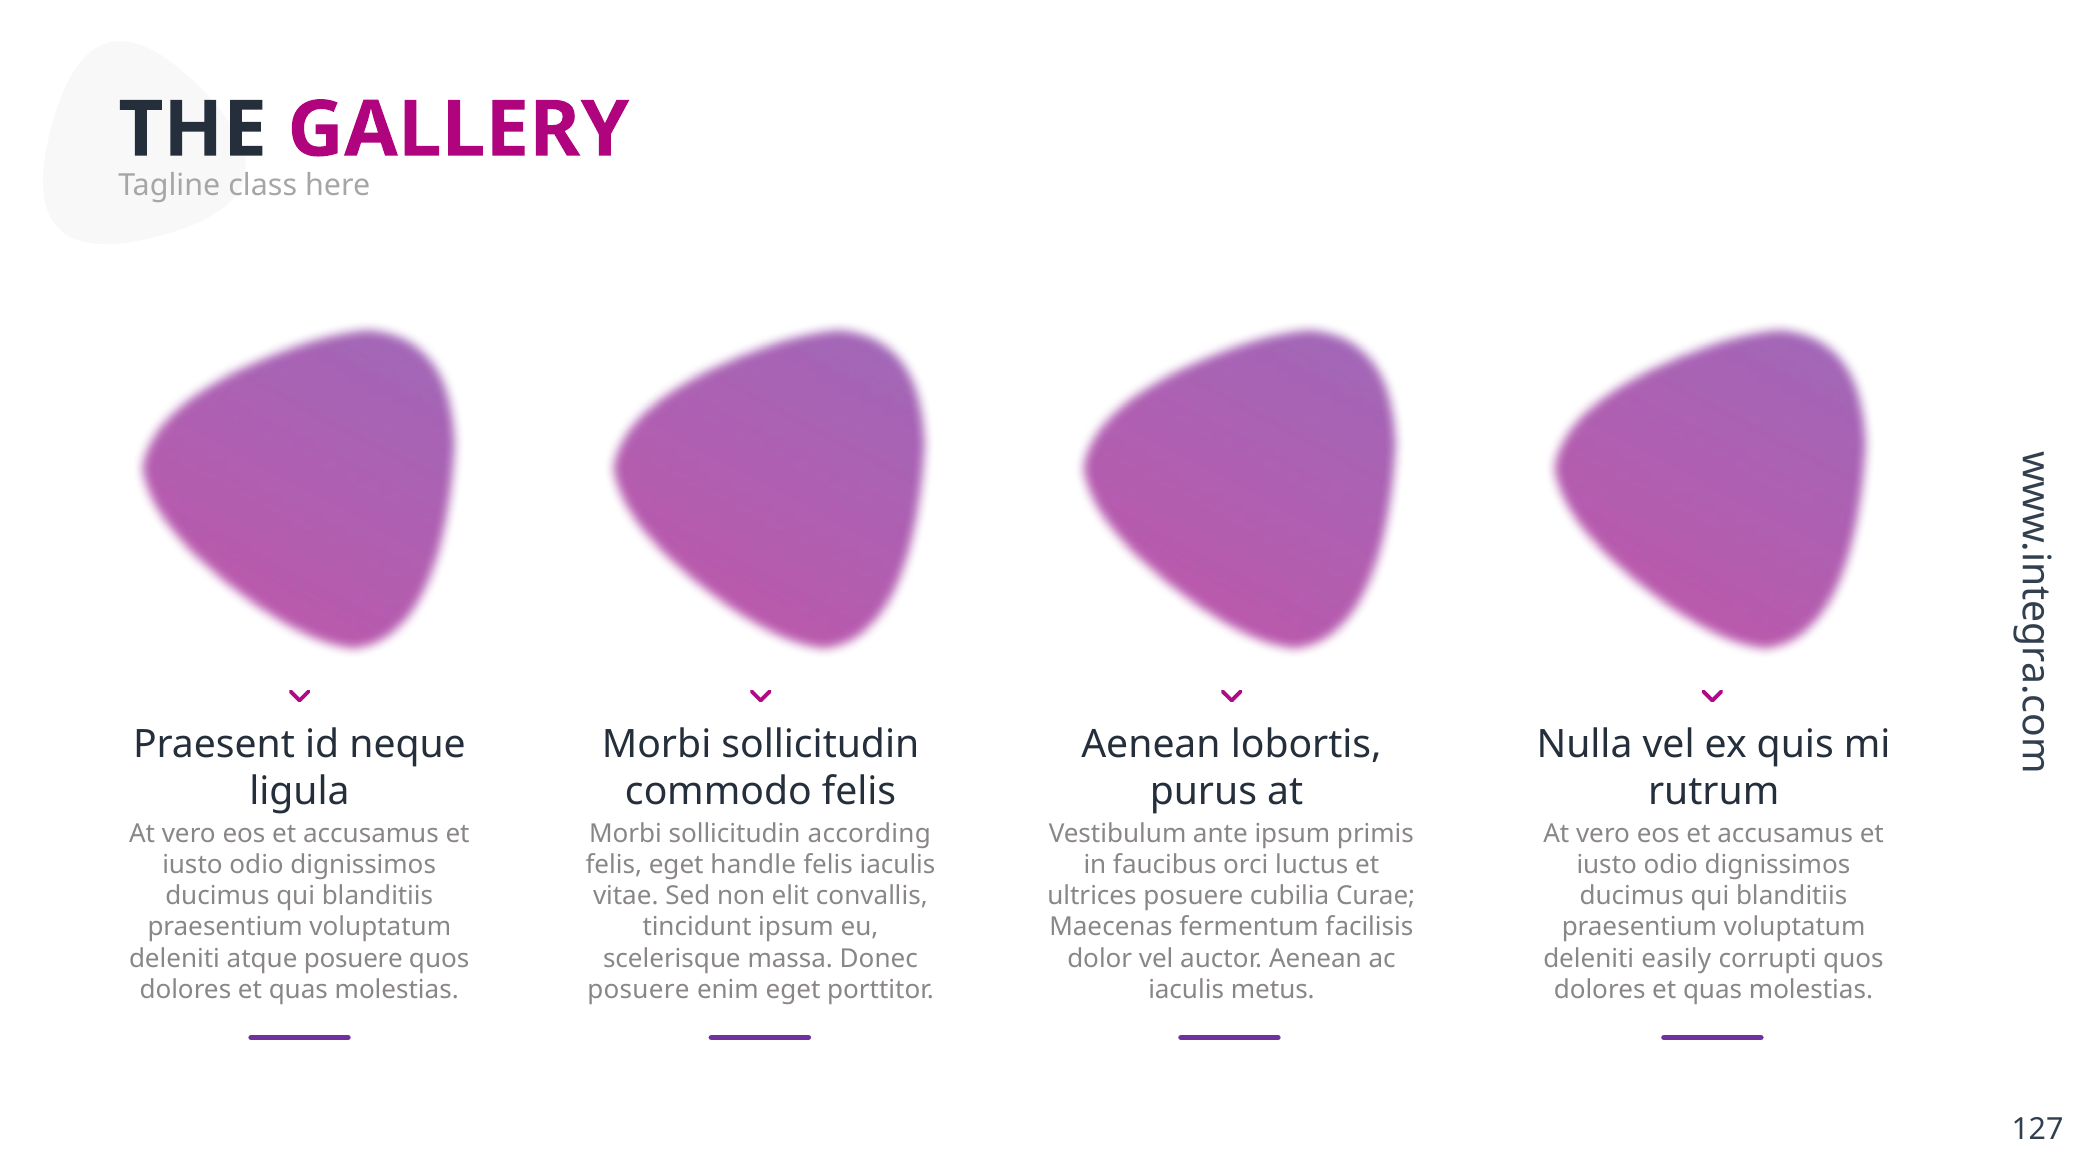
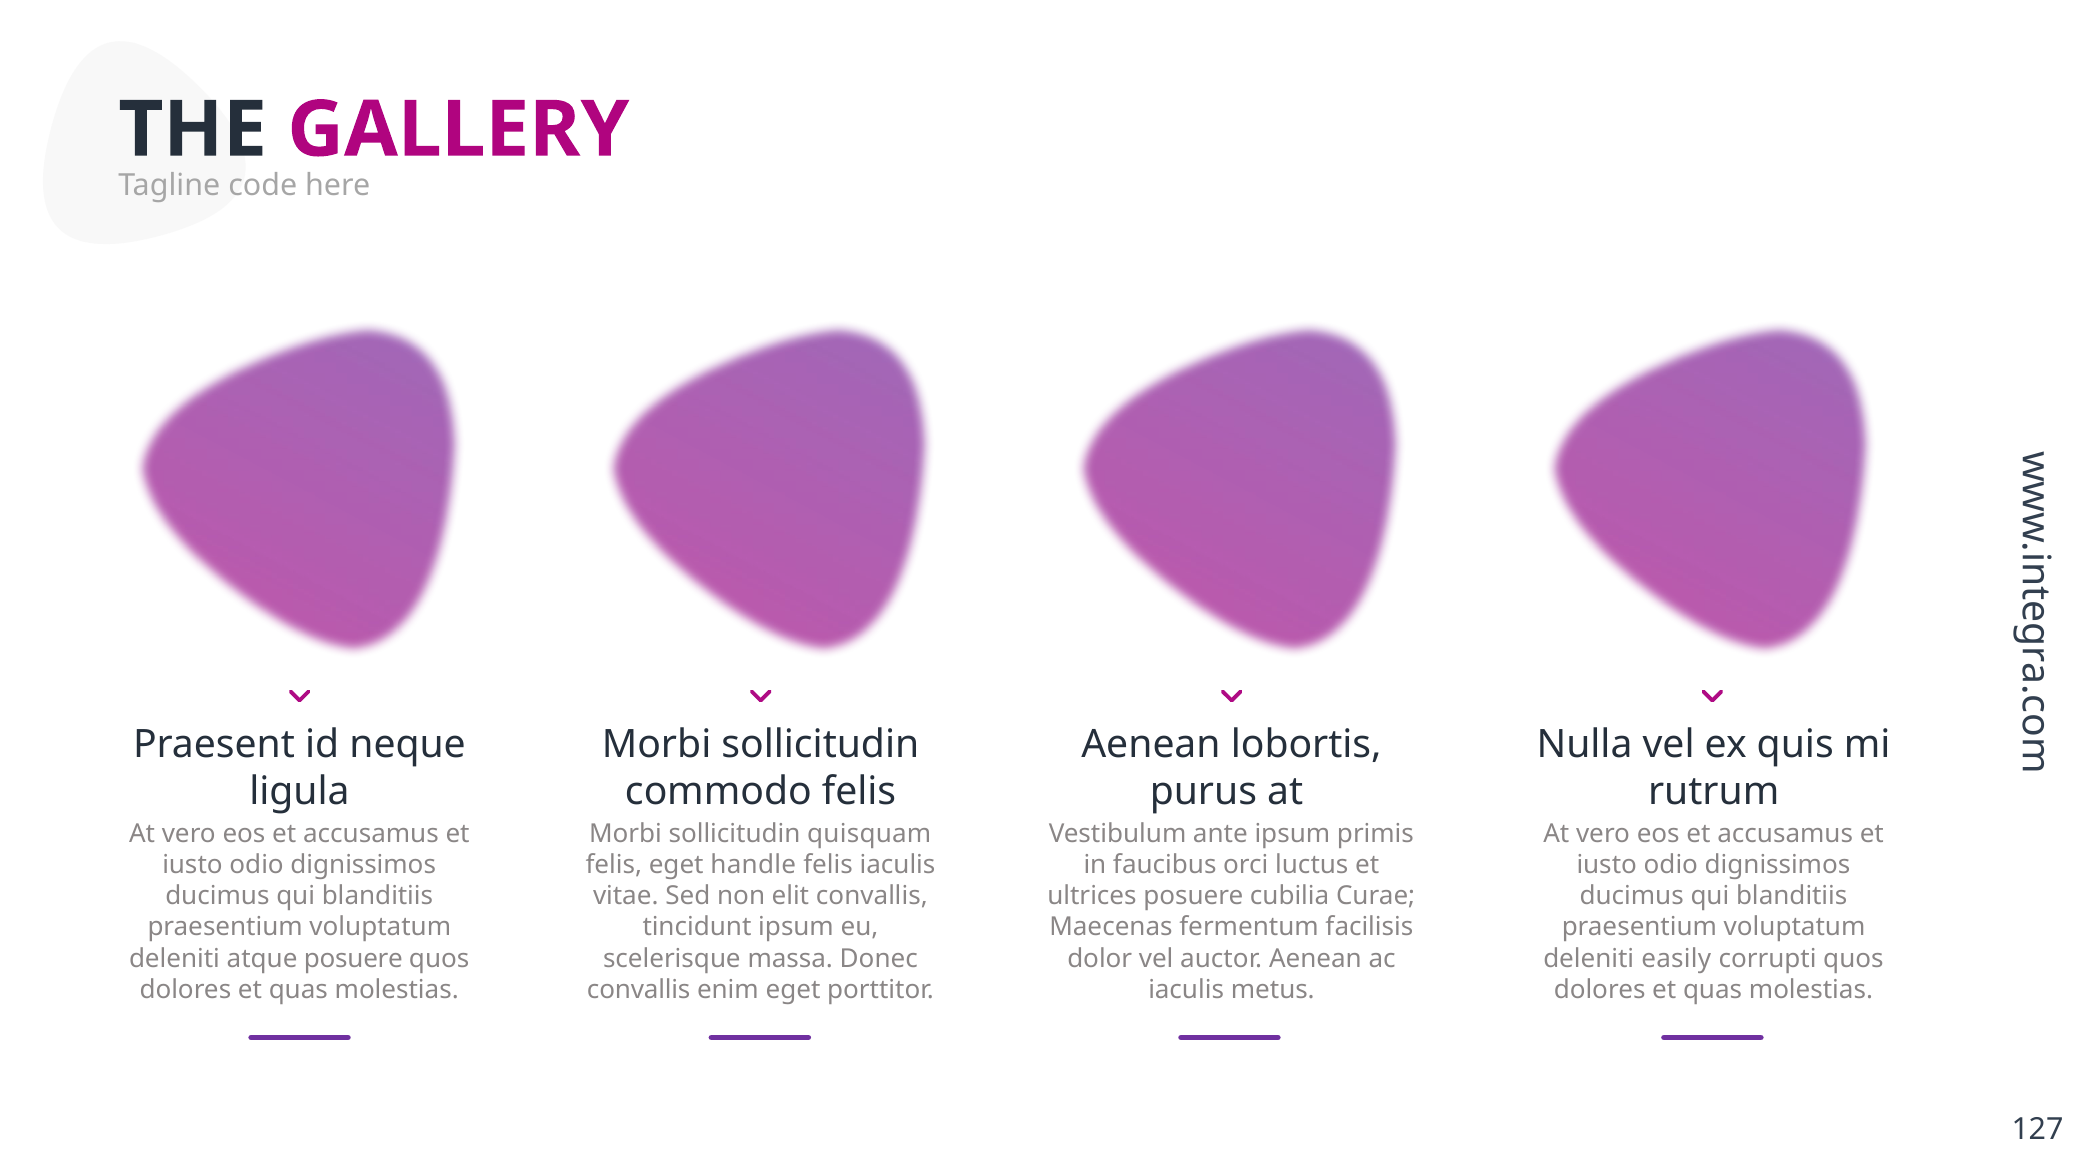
class: class -> code (263, 185)
according: according -> quisquam (869, 833)
posuere: posuere -> convallis (639, 989)
